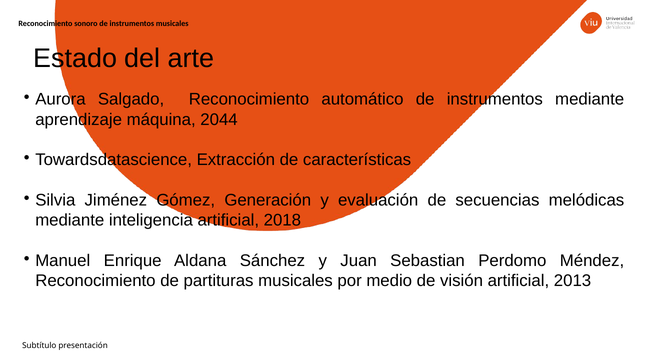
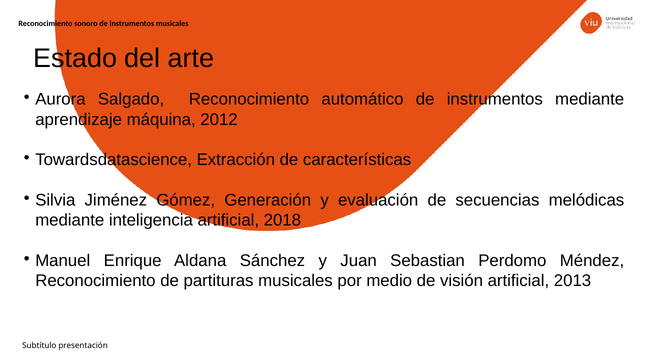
2044: 2044 -> 2012 (219, 120)
